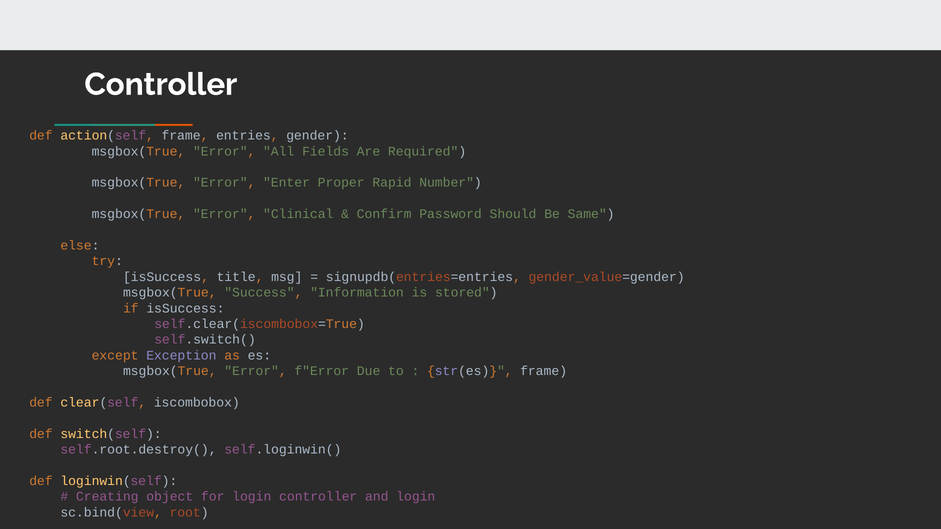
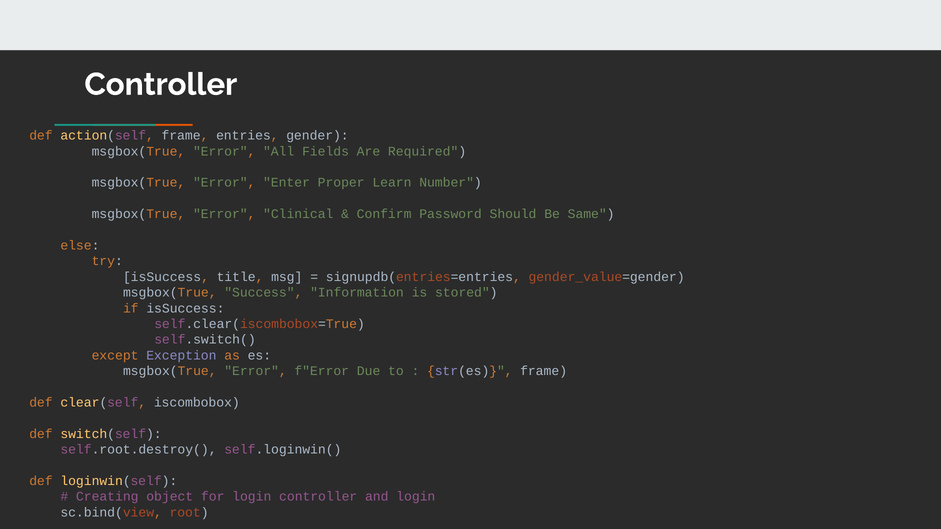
Rapid: Rapid -> Learn (392, 183)
